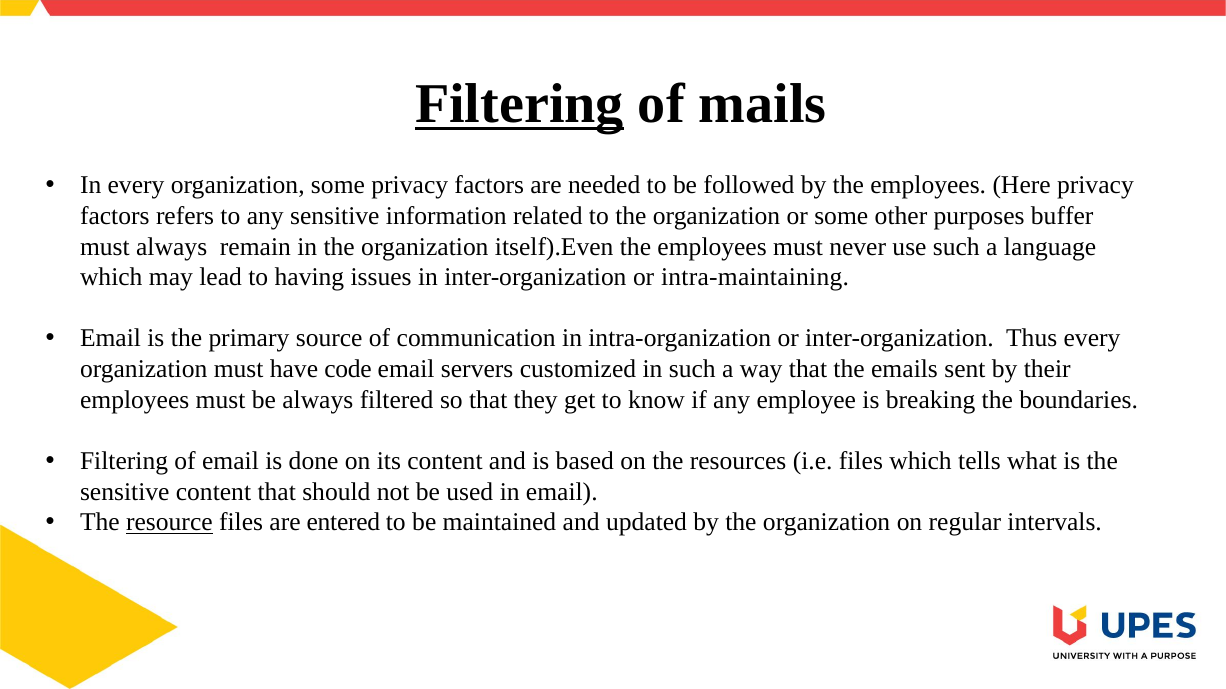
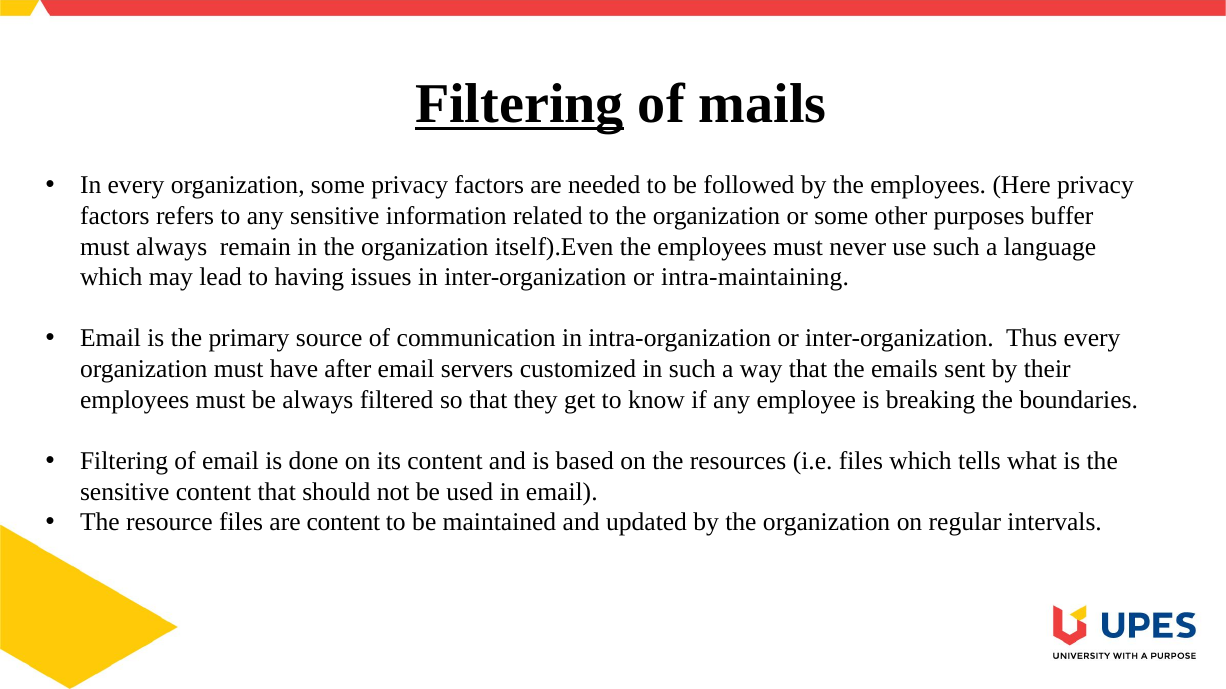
code: code -> after (348, 369)
resource underline: present -> none (169, 523)
are entered: entered -> content (343, 523)
